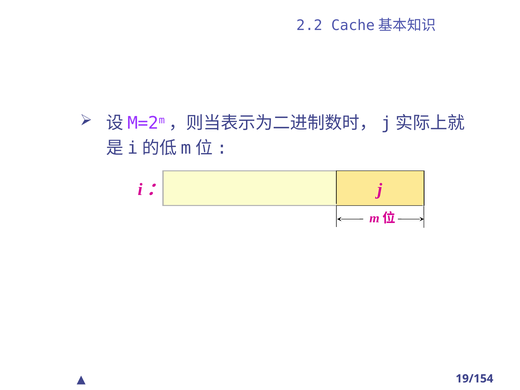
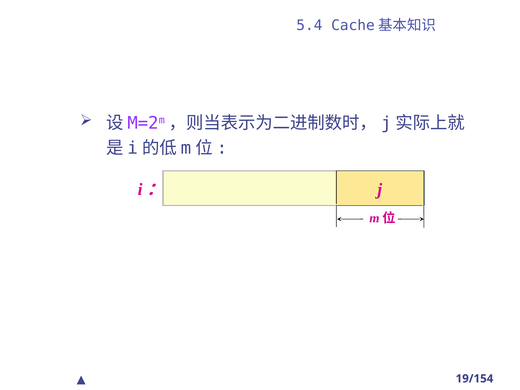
2.2: 2.2 -> 5.4 (309, 25)
